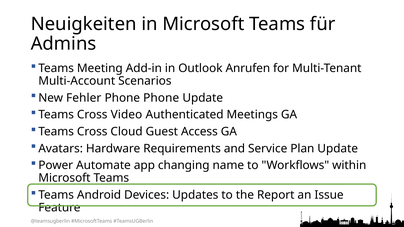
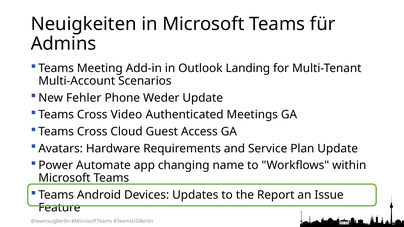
Anrufen: Anrufen -> Landing (248, 68)
Phone Phone: Phone -> Weder (161, 98)
